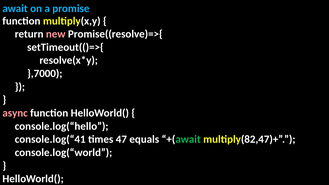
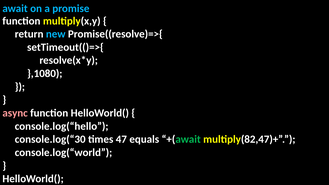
new colour: pink -> light blue (56, 34)
},7000: },7000 -> },1080 (45, 74)
console.log(“41: console.log(“41 -> console.log(“30 (50, 139)
